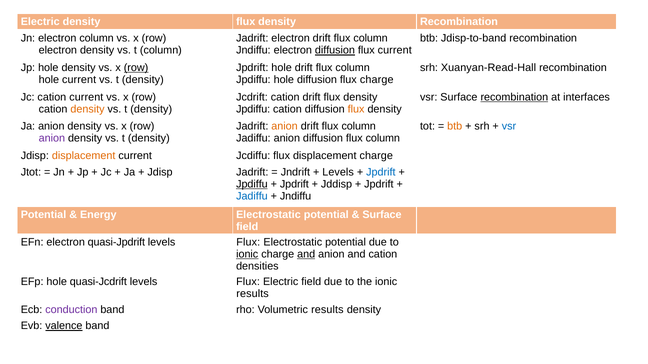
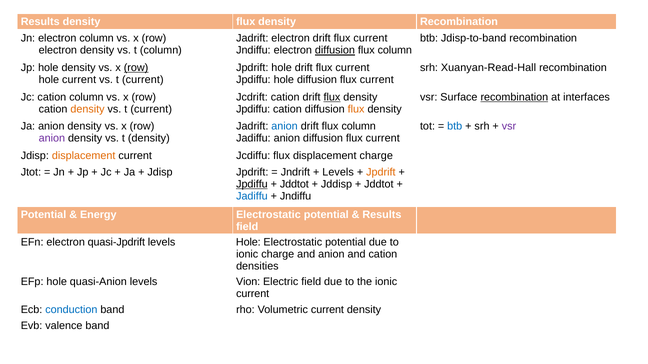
Electric: Electric -> Results (40, 22)
electron drift flux column: column -> current (371, 38)
current: current -> column (395, 50)
hole drift flux column: column -> current (353, 68)
density: density -> current (143, 80)
hole diffusion flux charge: charge -> current (377, 80)
cation current: current -> column (86, 97)
flux underline: none -> present (332, 97)
density: density -> current (151, 109)
anion colour: orange -> blue (285, 127)
btb colour: orange -> blue (455, 127)
vsr colour: blue -> purple (509, 127)
anion diffusion flux column: column -> current (383, 139)
Jdisp Jadrift: Jadrift -> Jpdrift (252, 172)
Jpdrift colour: blue -> orange (381, 172)
Jpdrift: Jpdrift -> Jddtot (294, 184)
Jpdrift: Jpdrift -> Jddtot (379, 184)
Surface: Surface -> Results (382, 215)
Flux: Flux -> Hole (248, 242)
ionic underline: present -> none (247, 255)
and underline: present -> none (306, 255)
quasi-Jcdrift: quasi-Jcdrift -> quasi-Anion (98, 282)
Flux: Flux -> Vion (248, 282)
results: results -> current (253, 294)
conduction colour: purple -> blue (71, 310)
Volumetric results: results -> current (327, 310)
valence underline: present -> none (64, 326)
